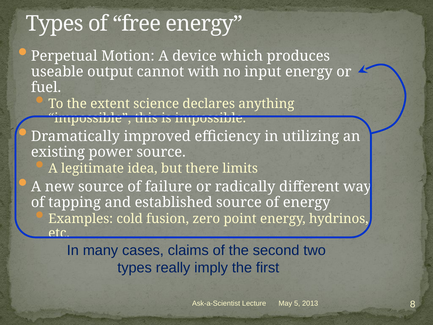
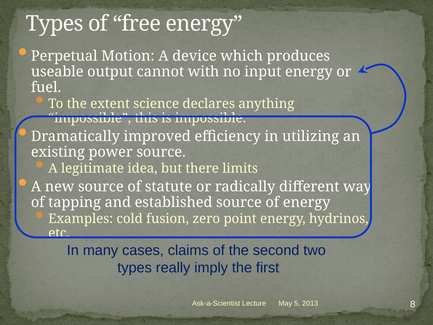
failure: failure -> statute (169, 187)
